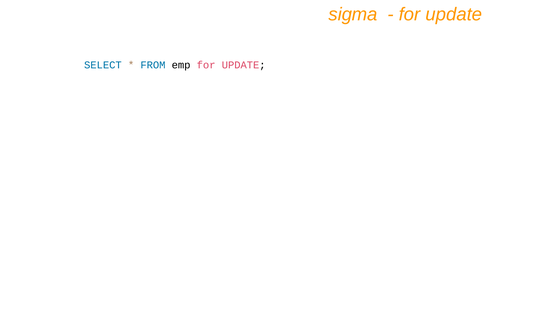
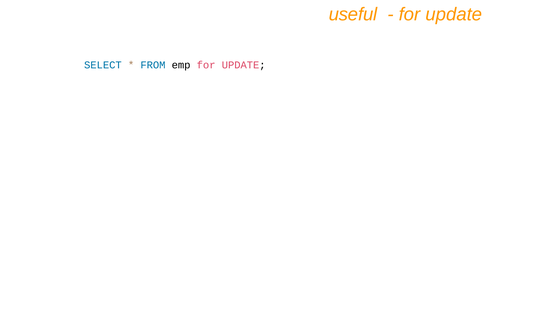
sigma: sigma -> useful (353, 14)
